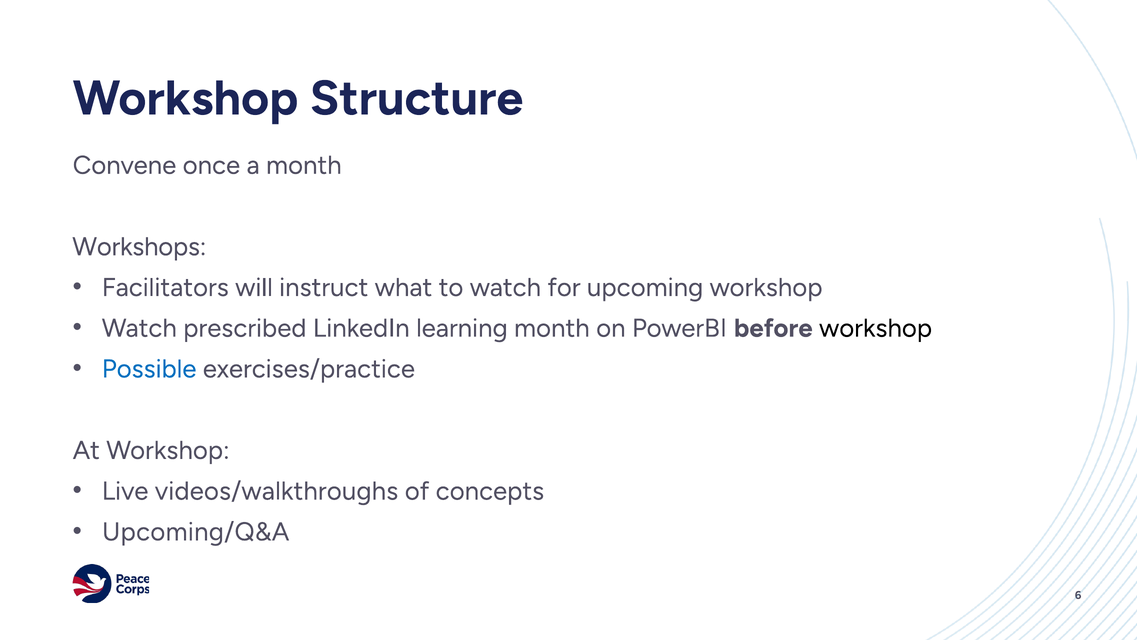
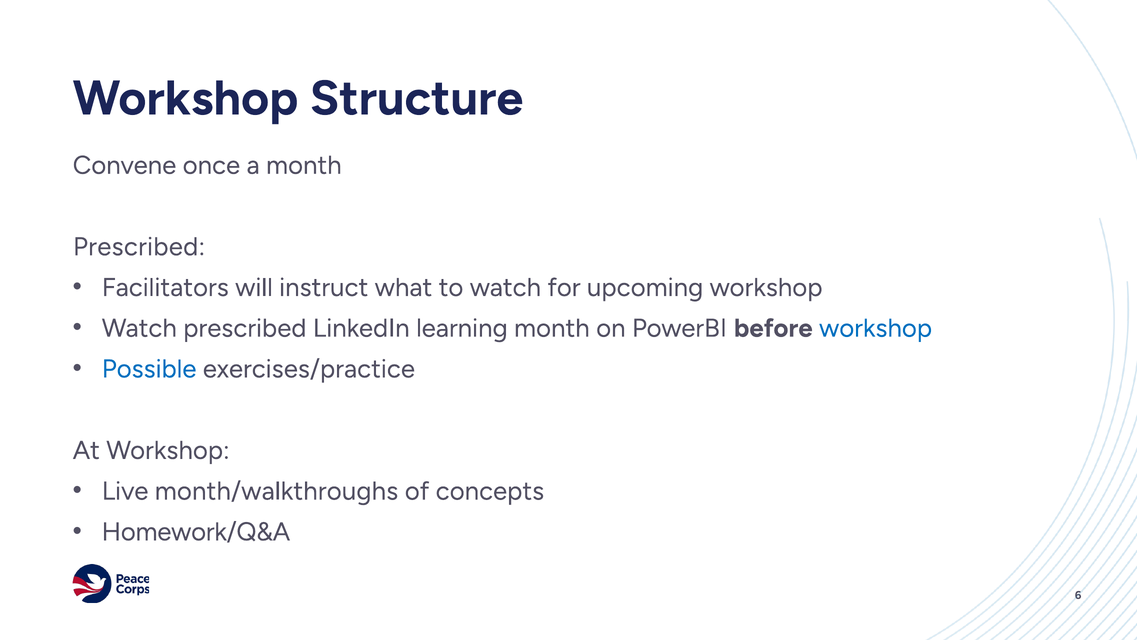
Workshops: Workshops -> Prescribed (139, 247)
workshop colour: black -> blue (876, 328)
videos/walkthroughs: videos/walkthroughs -> month/walkthroughs (277, 491)
Upcoming/Q&A: Upcoming/Q&A -> Homework/Q&A (196, 531)
